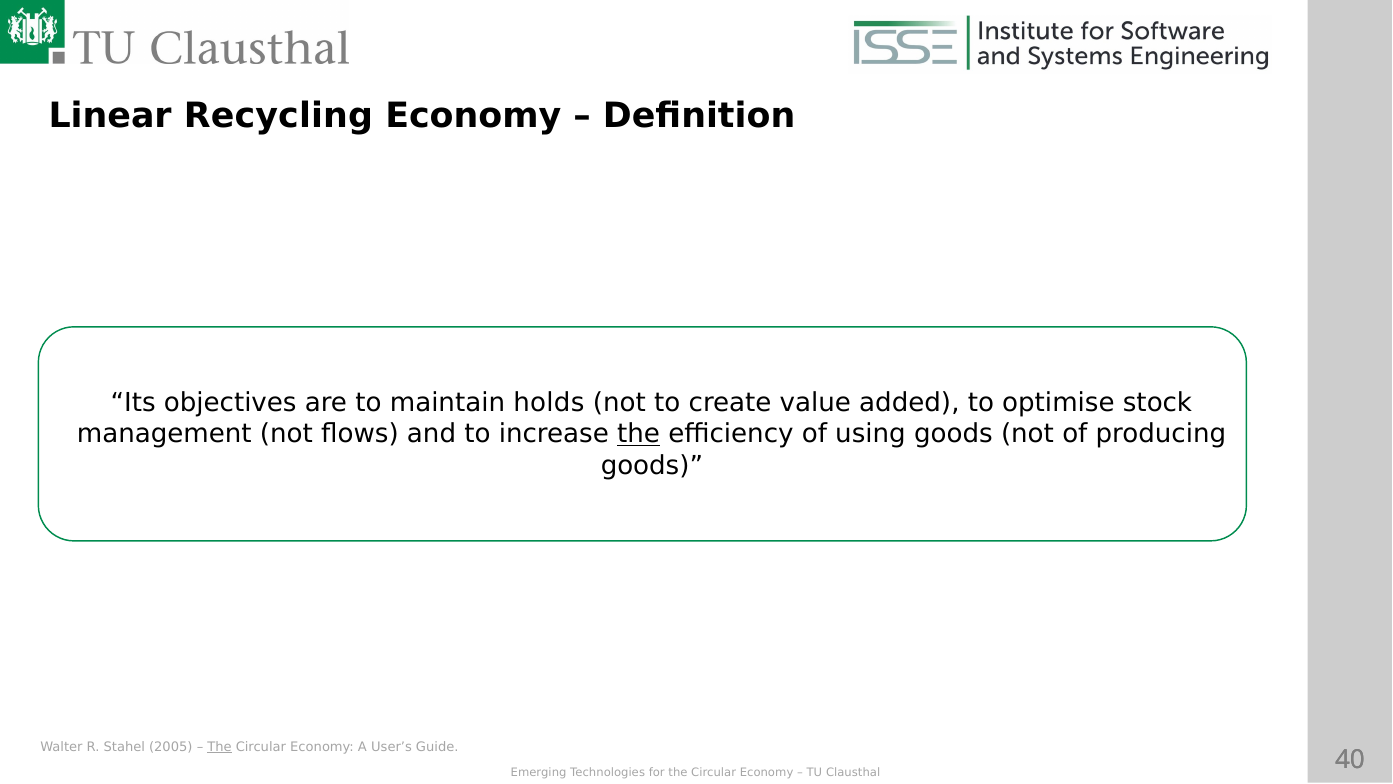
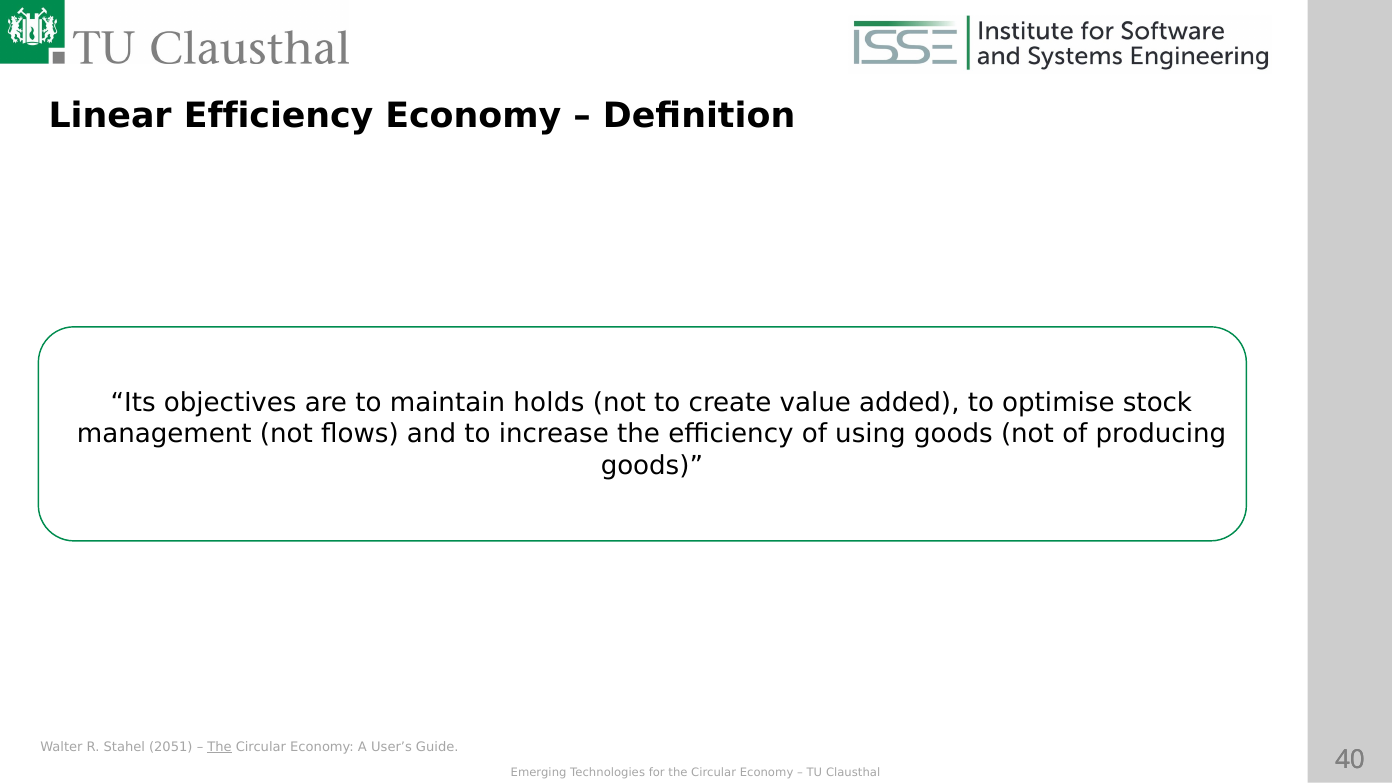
Linear Recycling: Recycling -> Efficiency (279, 116)
the underline: present -> none (639, 434)
2005: 2005 -> 2051 (171, 746)
